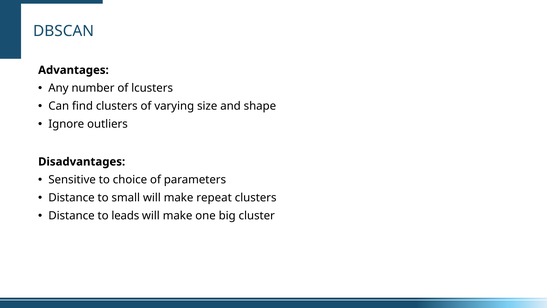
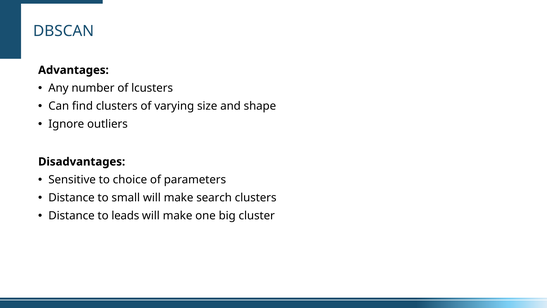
repeat: repeat -> search (214, 198)
